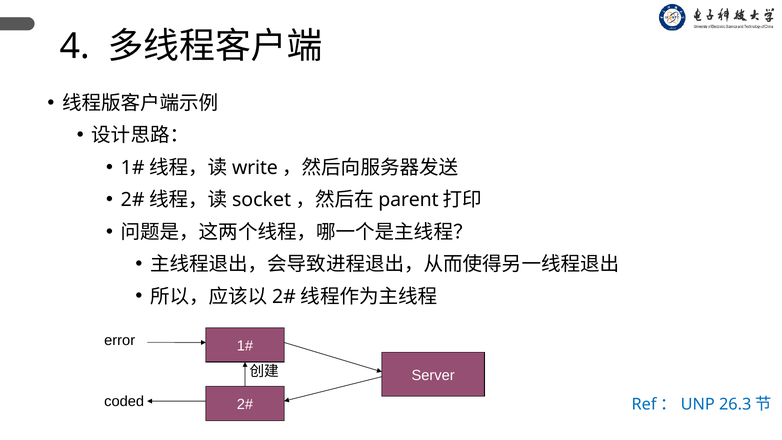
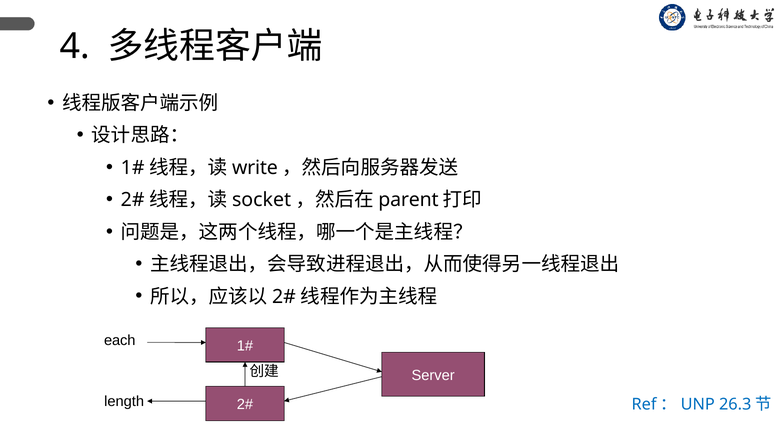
error: error -> each (120, 340)
coded: coded -> length (124, 401)
